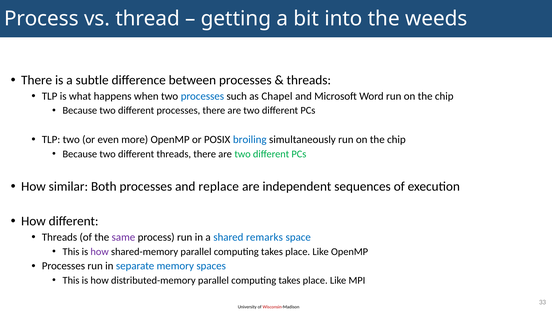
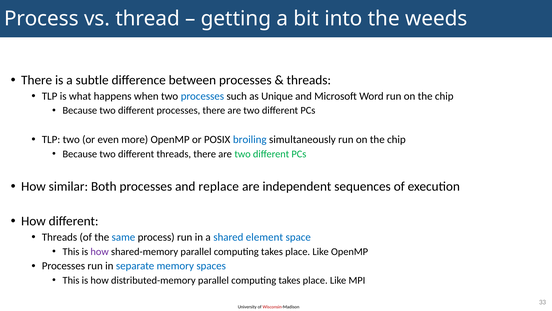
Chapel: Chapel -> Unique (277, 96)
same colour: purple -> blue (123, 237)
remarks: remarks -> element (264, 237)
